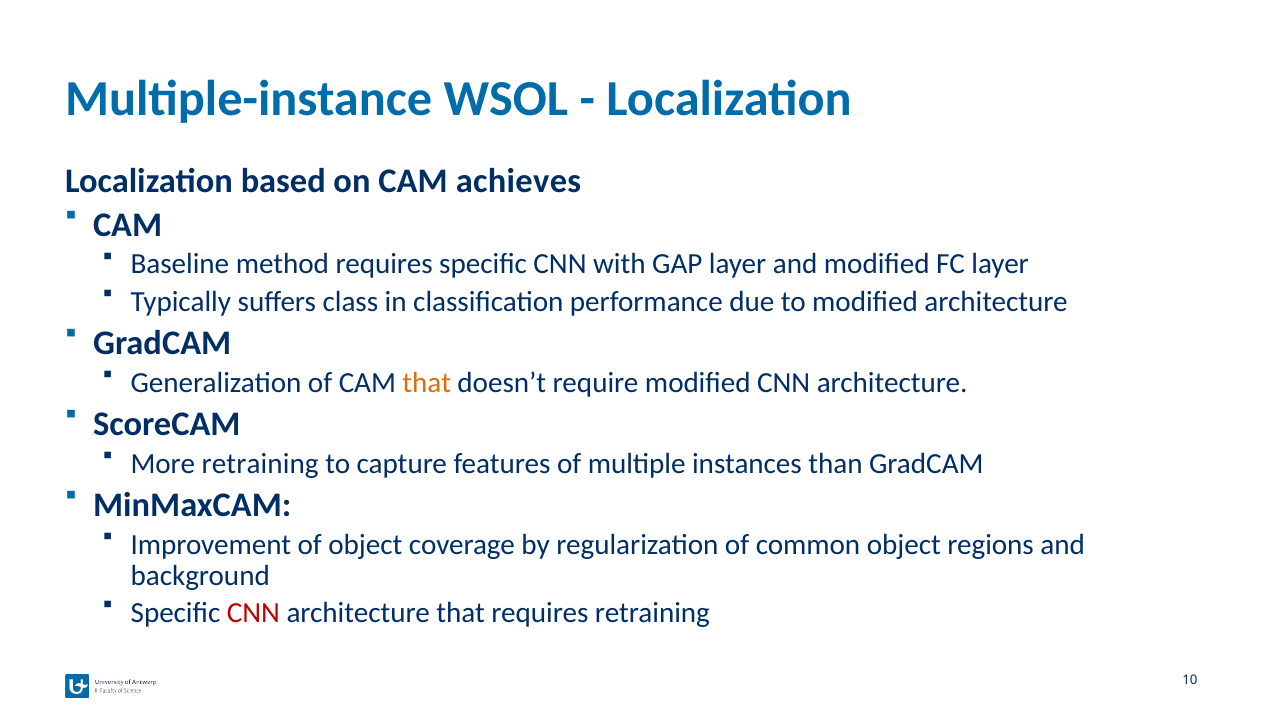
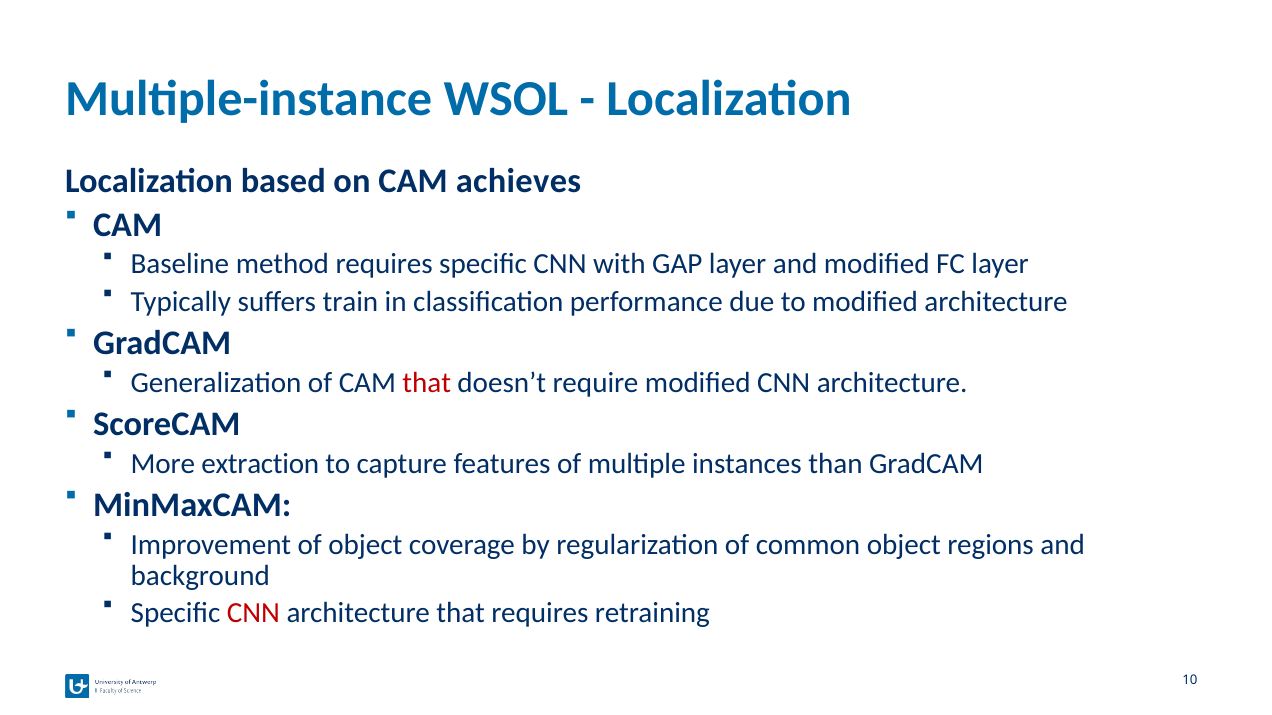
class: class -> train (350, 302)
that colour: orange -> red (427, 383)
More retraining: retraining -> extraction (260, 464)
